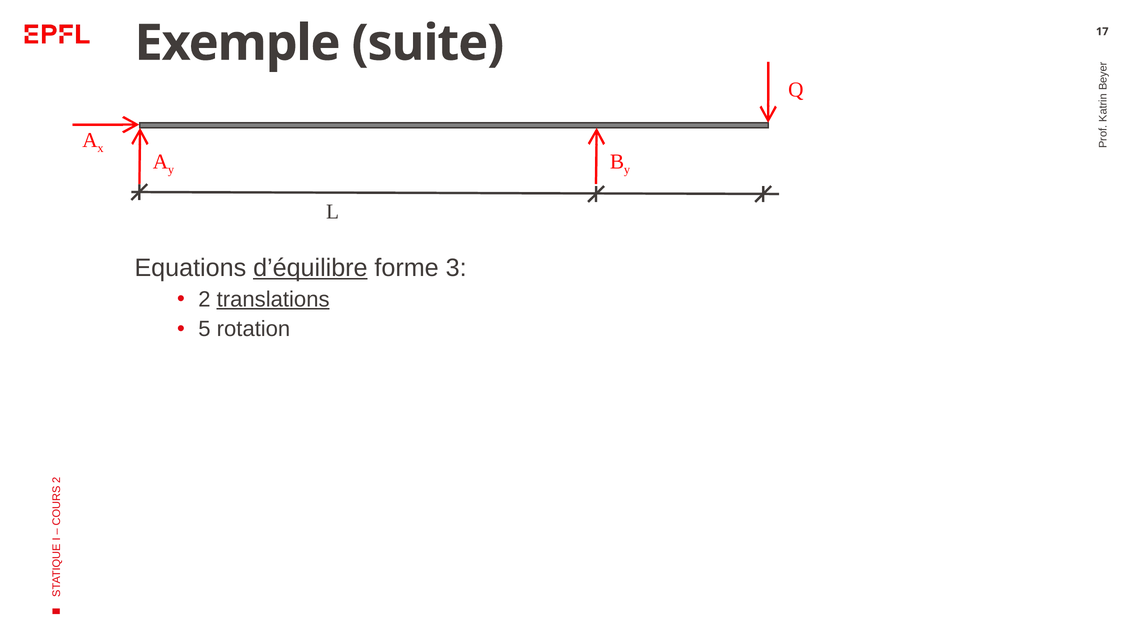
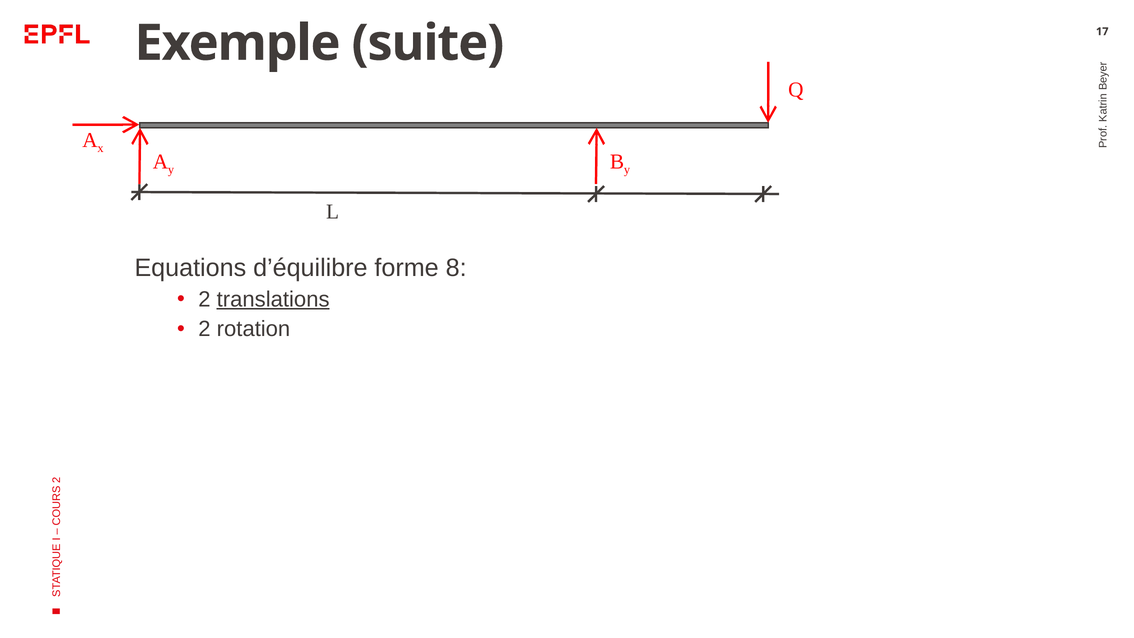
d’équilibre underline: present -> none (310, 268)
3: 3 -> 8 (456, 268)
5: 5 -> 2 (204, 329)
